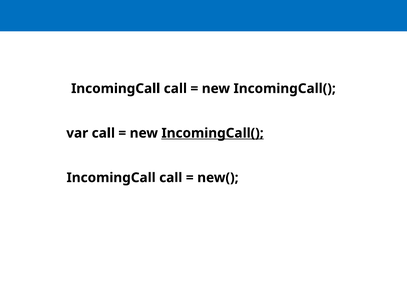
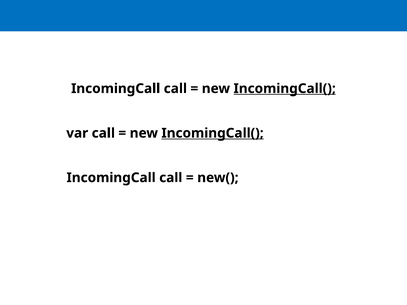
IncomingCall( underline: none -> present (285, 89)
